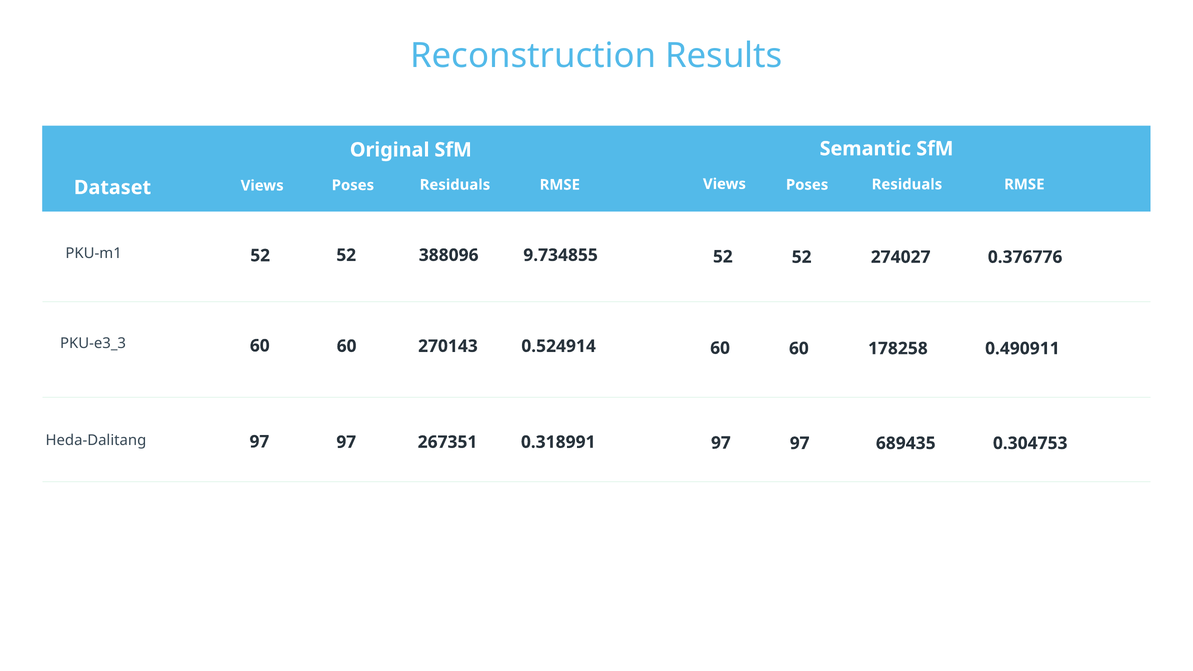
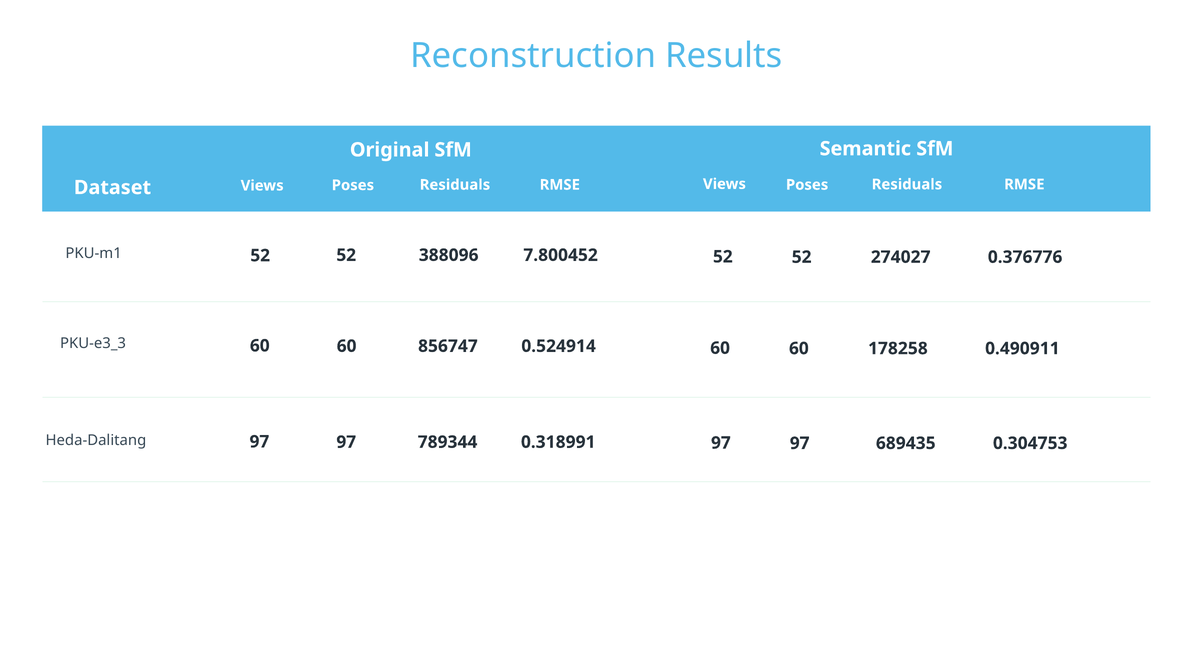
9.734855: 9.734855 -> 7.800452 (561, 255)
270143: 270143 -> 856747 (448, 346)
267351: 267351 -> 789344 (448, 442)
